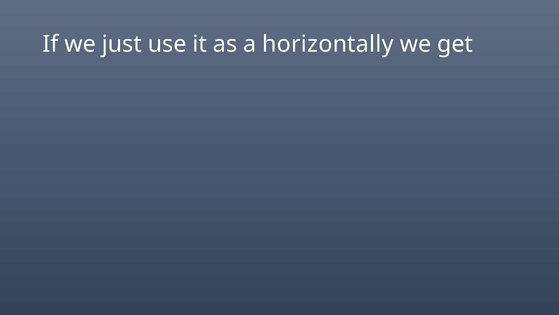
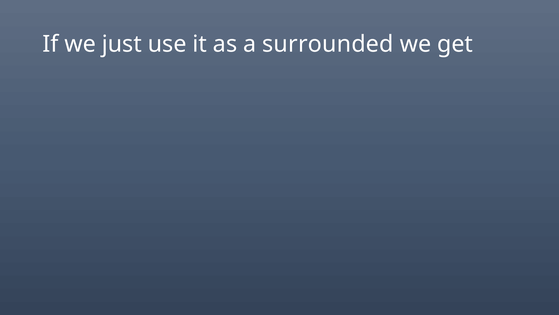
horizontally: horizontally -> surrounded (328, 44)
